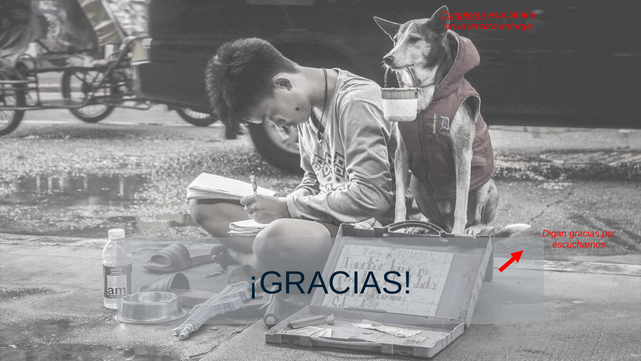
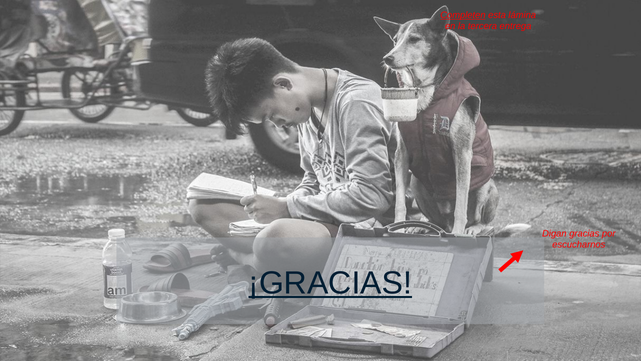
¡GRACIAS underline: none -> present (330, 283)
